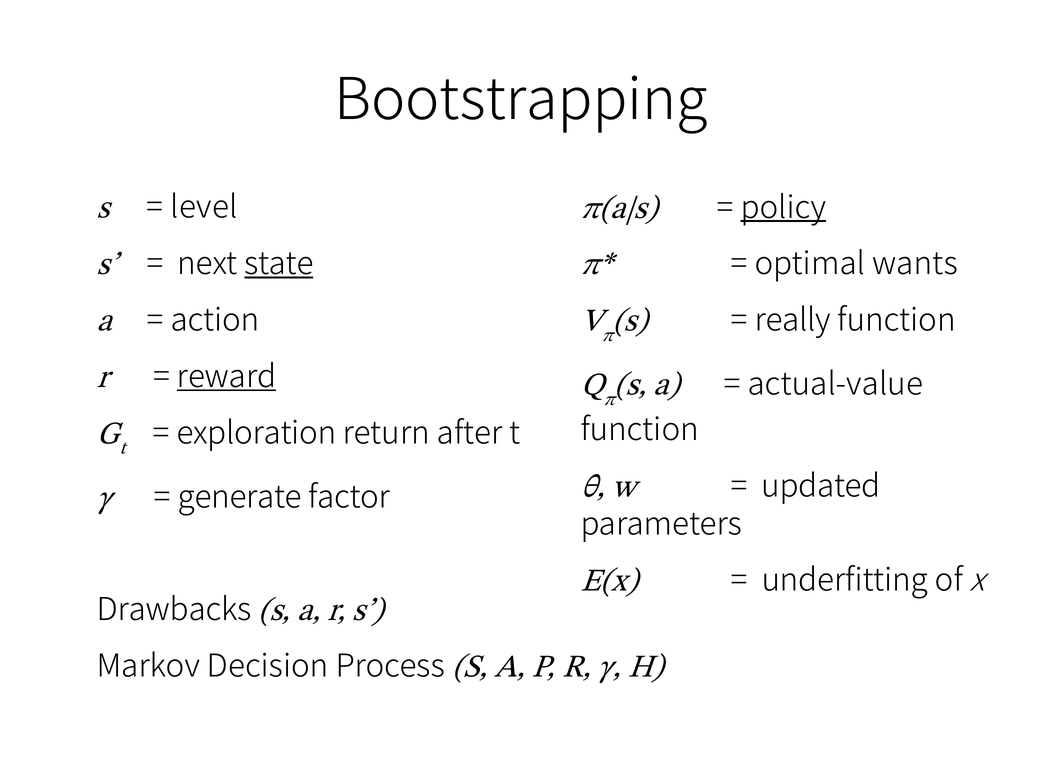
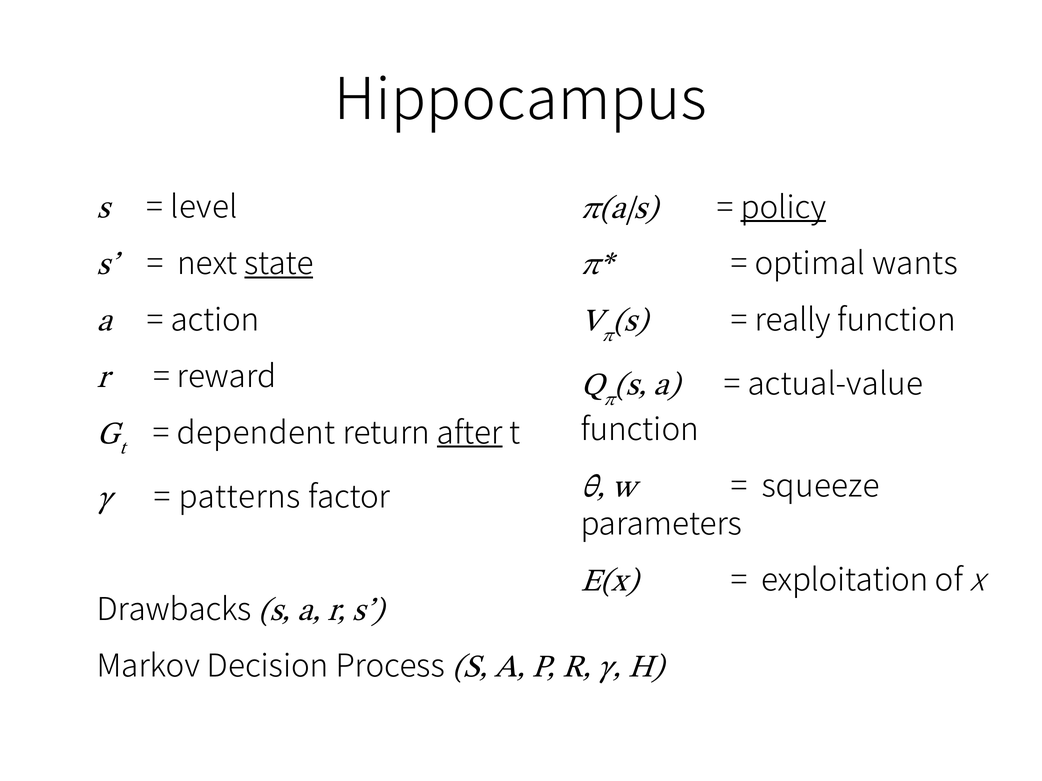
Bootstrapping: Bootstrapping -> Hippocampus (521, 100)
reward underline: present -> none (227, 377)
exploration: exploration -> dependent (256, 433)
after underline: none -> present (470, 433)
updated: updated -> squeeze (821, 487)
generate: generate -> patterns (239, 498)
underfitting: underfitting -> exploitation (845, 581)
